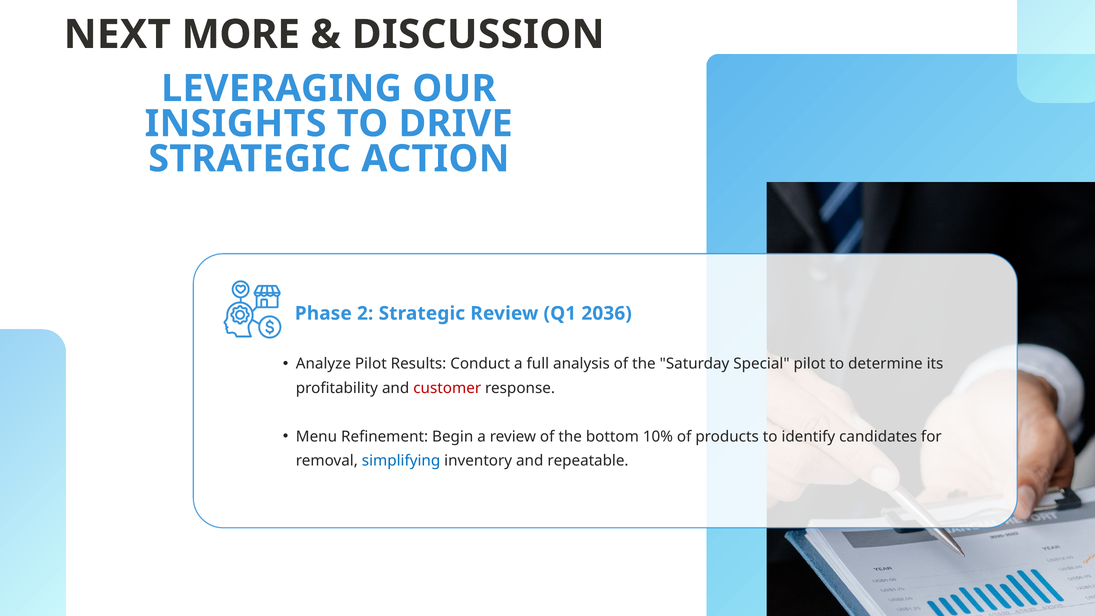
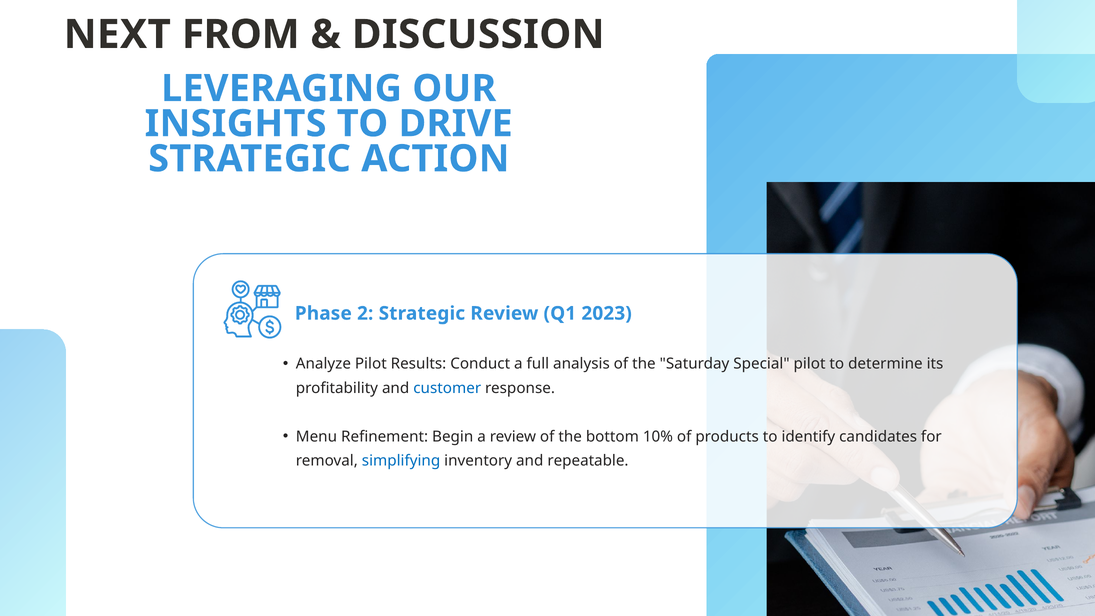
MORE: MORE -> FROM (241, 35)
2036: 2036 -> 2023 (607, 313)
customer colour: red -> blue (447, 388)
